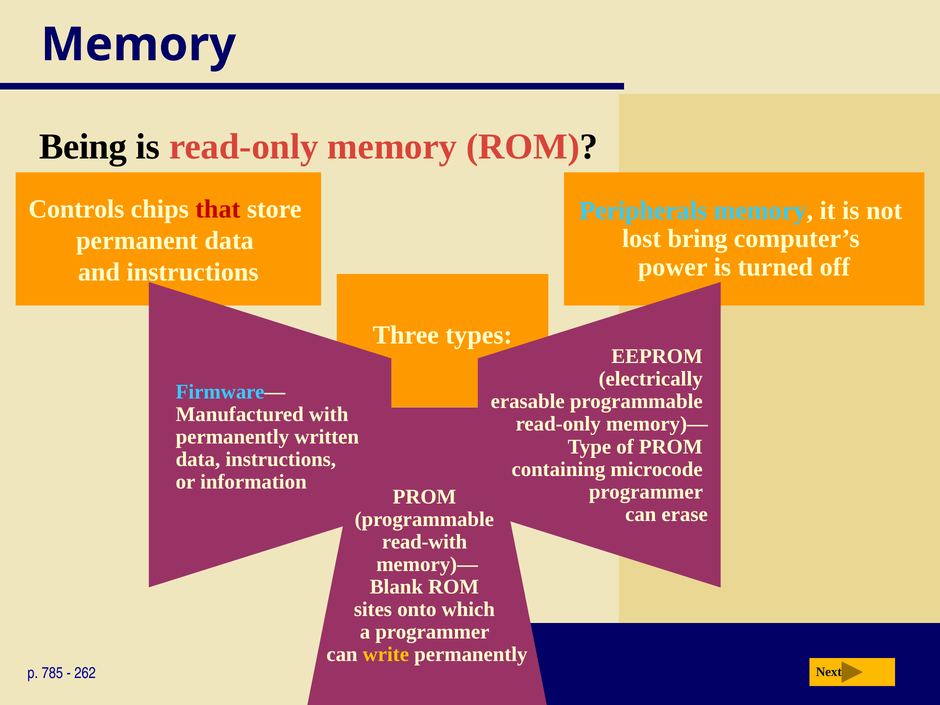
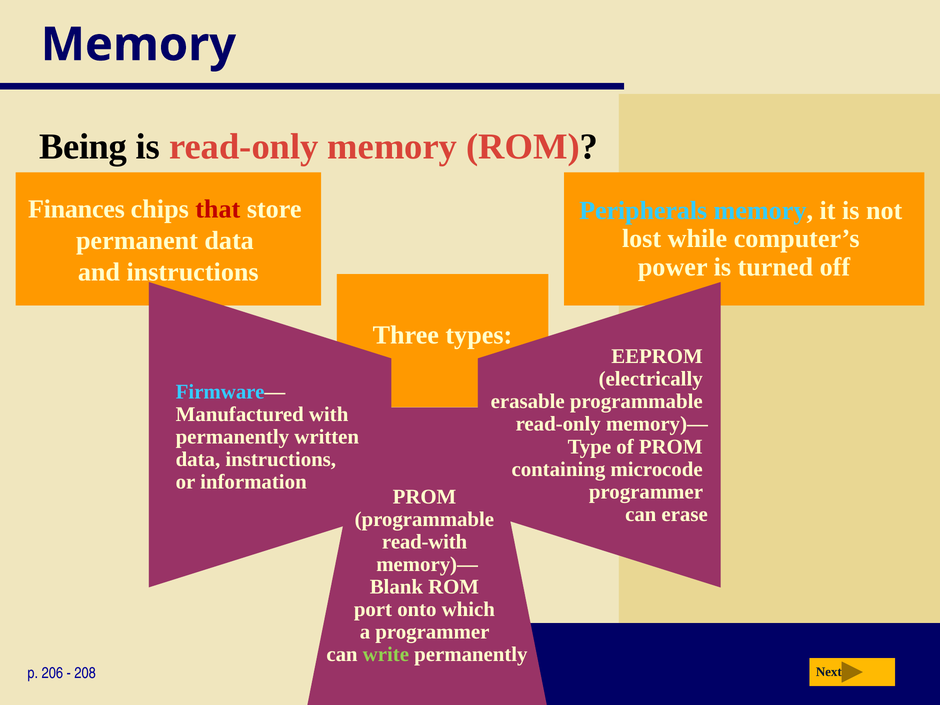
Controls: Controls -> Finances (76, 209)
bring: bring -> while (697, 239)
sites: sites -> port (373, 609)
write colour: yellow -> light green (386, 654)
785: 785 -> 206 (52, 673)
262: 262 -> 208 (85, 673)
